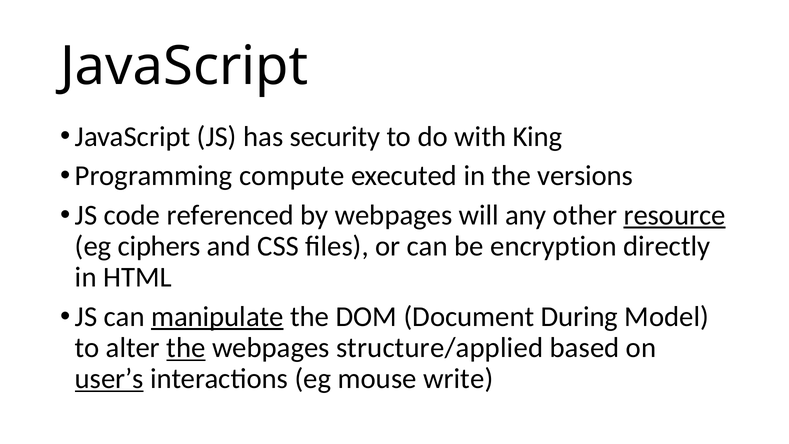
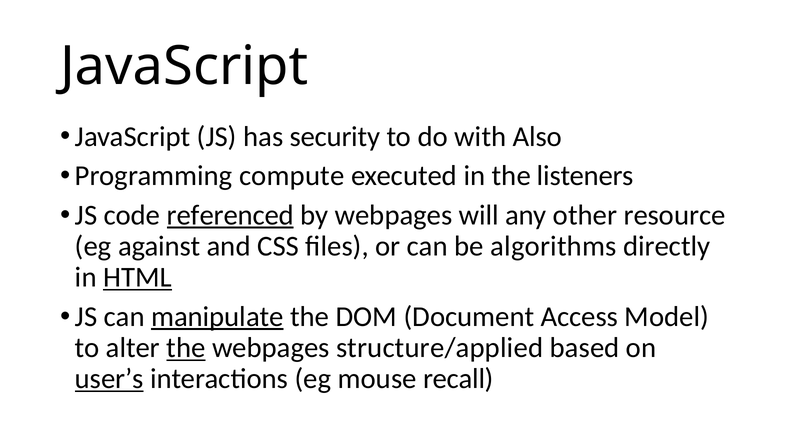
King: King -> Also (537, 136)
versions: versions -> listeners (585, 176)
referenced underline: none -> present (230, 215)
resource underline: present -> none (675, 215)
ciphers: ciphers -> against (159, 246)
encryption: encryption -> algorithms (553, 246)
HTML underline: none -> present (137, 277)
During: During -> Access (579, 317)
write: write -> recall (458, 379)
